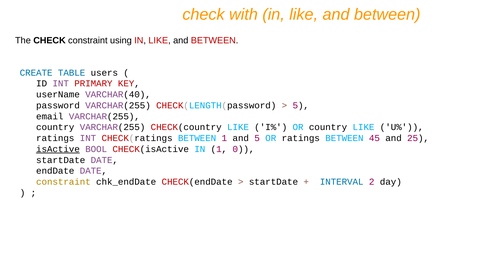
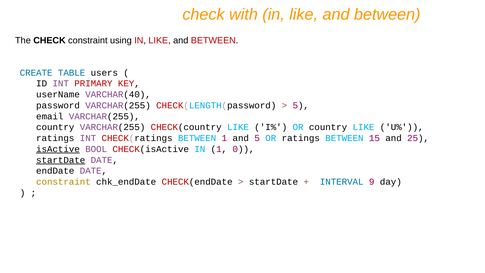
45: 45 -> 15 (374, 138)
startDate underline: none -> present (61, 160)
2: 2 -> 9 (372, 182)
